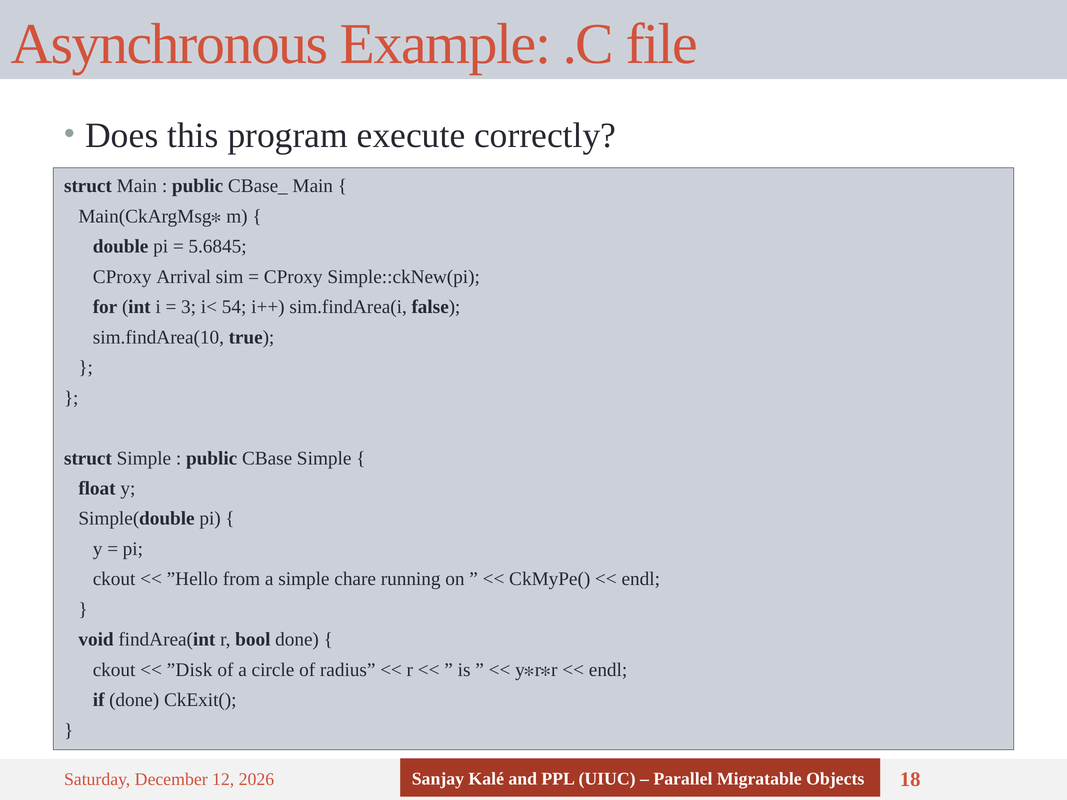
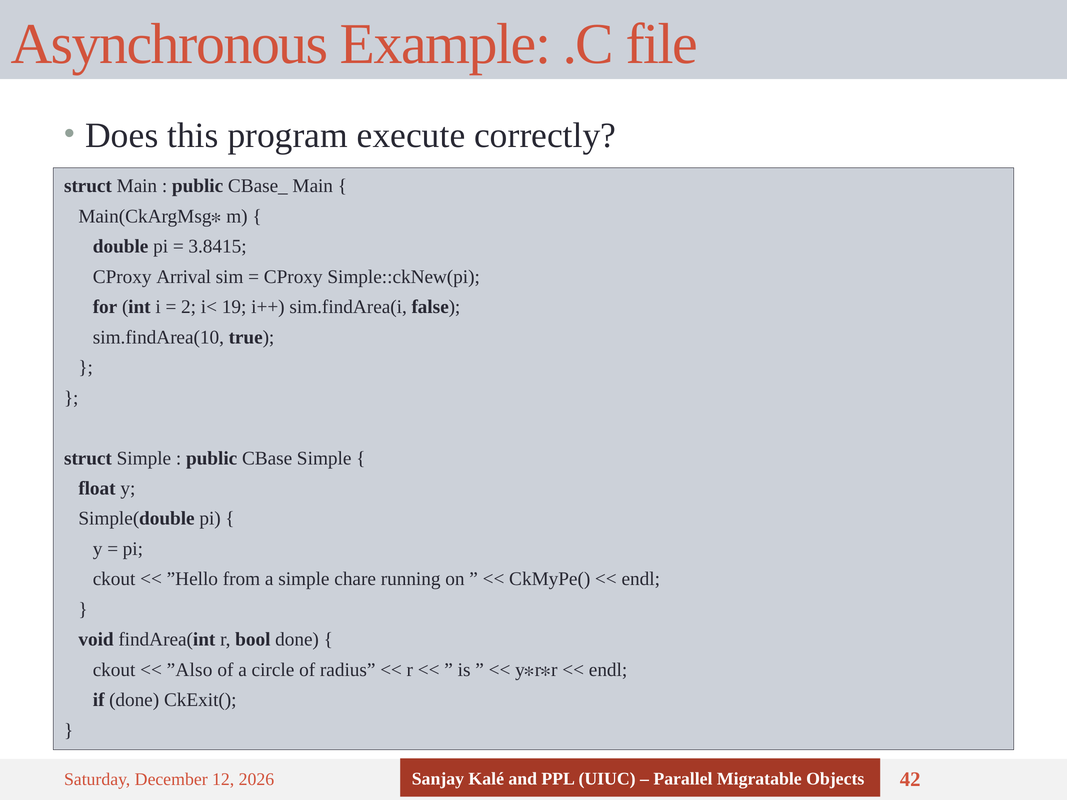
5.6845: 5.6845 -> 3.8415 (217, 247)
3: 3 -> 2 (189, 307)
54: 54 -> 19 (234, 307)
”Disk: ”Disk -> ”Also (190, 670)
18: 18 -> 42 (910, 780)
